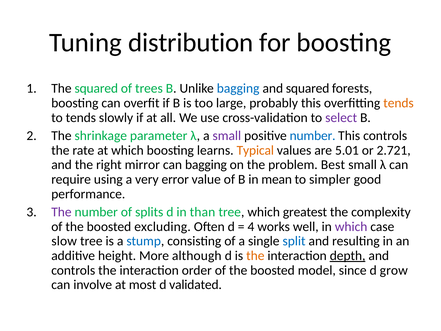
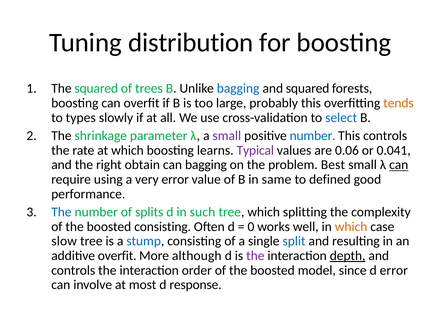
to tends: tends -> types (81, 118)
select colour: purple -> blue (341, 118)
Typical colour: orange -> purple (255, 150)
5.01: 5.01 -> 0.06 (347, 150)
2.721: 2.721 -> 0.041 (394, 150)
mirror: mirror -> obtain (142, 165)
can underline: none -> present (399, 165)
mean: mean -> same (277, 179)
simpler: simpler -> defined (330, 179)
The colour: purple -> blue (61, 212)
than: than -> such (202, 212)
greatest: greatest -> splitting (305, 212)
boosted excluding: excluding -> consisting (163, 226)
4: 4 -> 0 (251, 226)
which colour: purple -> orange (351, 226)
additive height: height -> overfit (117, 256)
the colour: orange -> purple (255, 256)
d grow: grow -> error (394, 270)
validated: validated -> response (196, 285)
